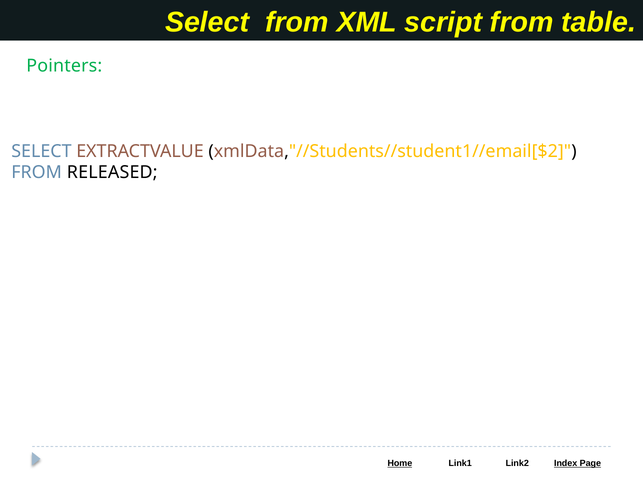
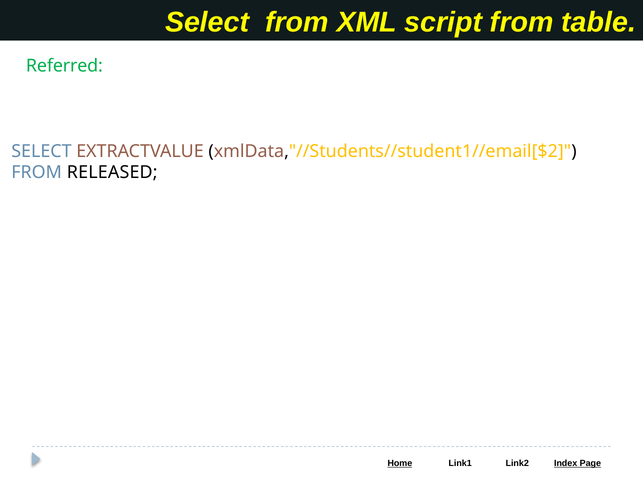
Pointers: Pointers -> Referred (64, 66)
